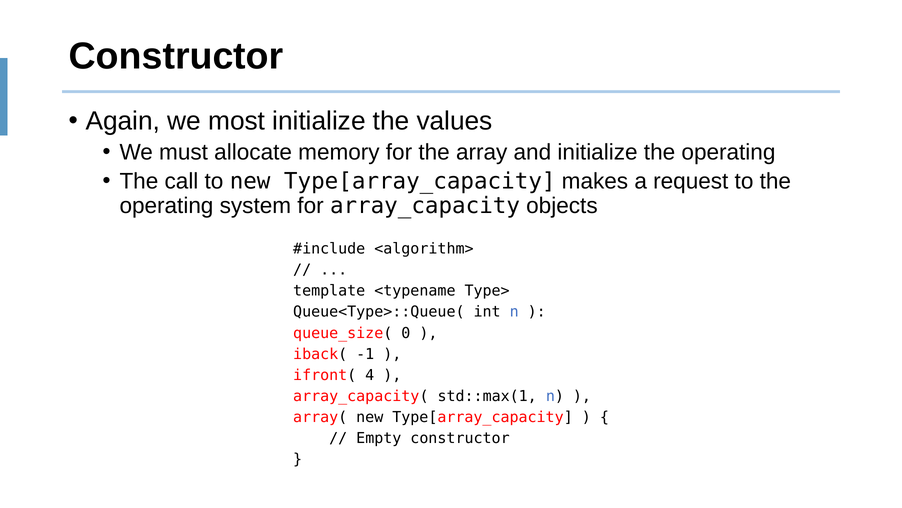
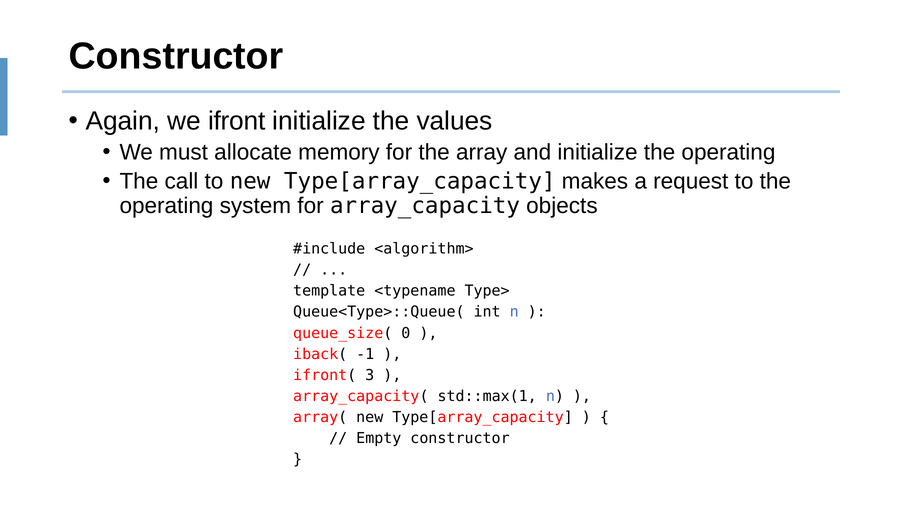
most: most -> ifront (237, 121)
4: 4 -> 3 (370, 375)
